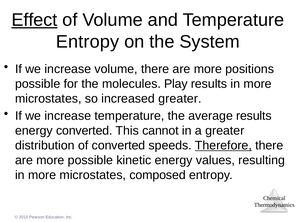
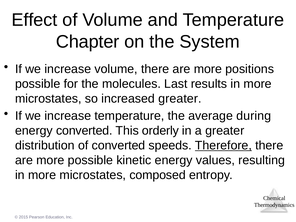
Effect underline: present -> none (34, 20)
Entropy: Entropy -> Chapter (88, 42)
Play: Play -> Last (176, 84)
average results: results -> during (254, 116)
cannot: cannot -> orderly (160, 131)
